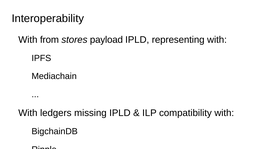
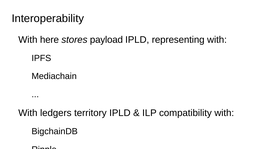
from: from -> here (49, 40)
missing: missing -> territory (90, 113)
